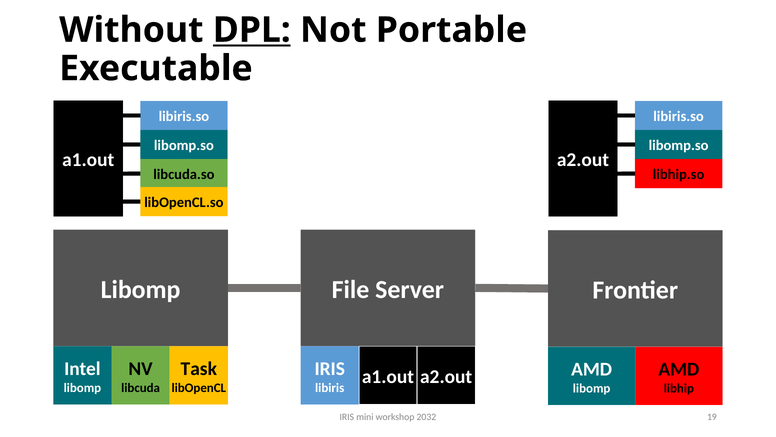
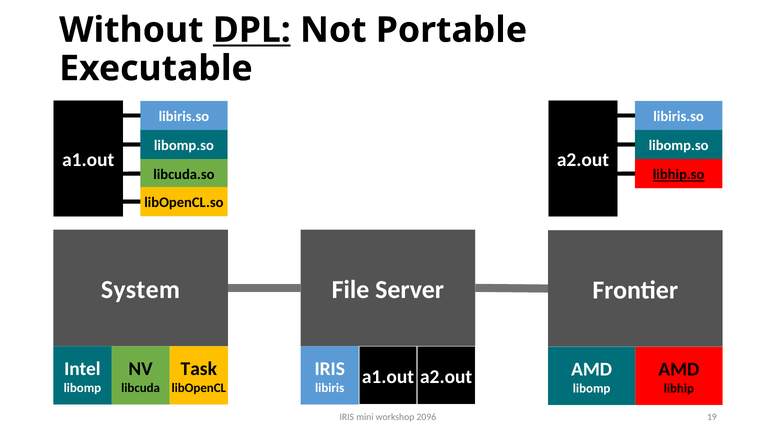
libhip.so underline: none -> present (679, 174)
Libomp: Libomp -> System (140, 289)
2032: 2032 -> 2096 (426, 417)
